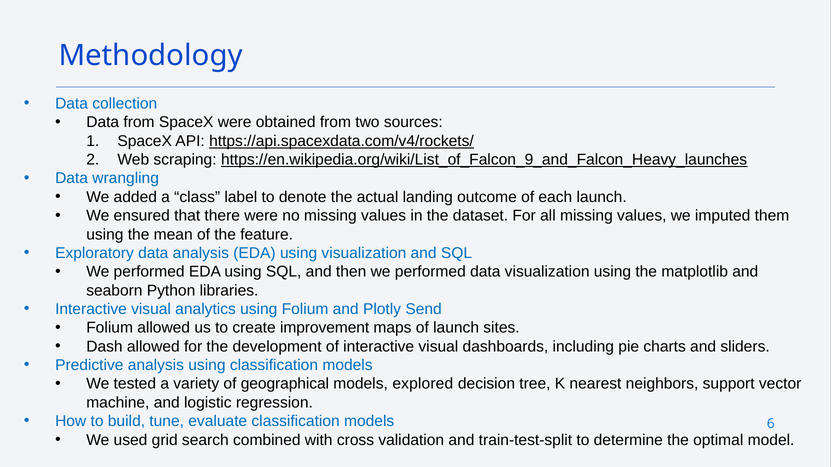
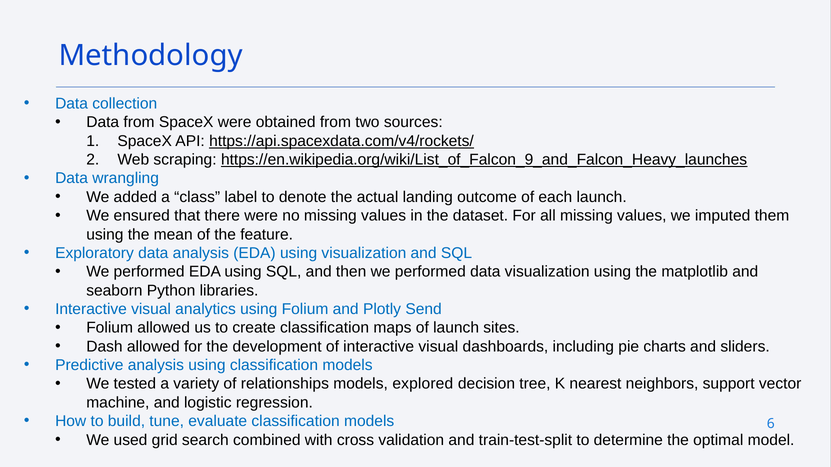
create improvement: improvement -> classification (325, 328)
geographical: geographical -> relationships (285, 384)
